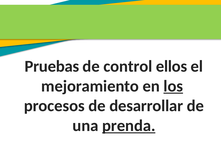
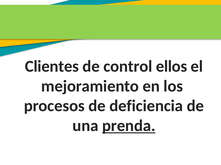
Pruebas: Pruebas -> Clientes (52, 67)
los underline: present -> none (173, 86)
desarrollar: desarrollar -> deficiencia (146, 106)
